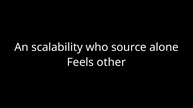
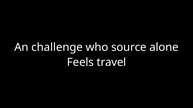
scalability: scalability -> challenge (57, 48)
other: other -> travel (111, 63)
